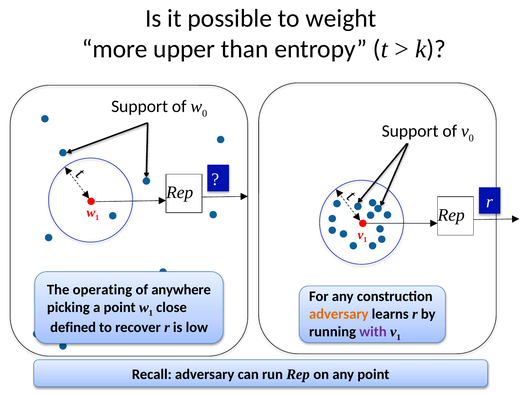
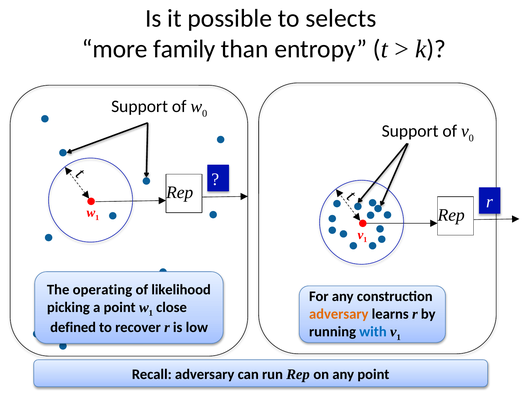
weight: weight -> selects (341, 18)
upper: upper -> family (184, 49)
anywhere: anywhere -> likelihood (181, 290)
with colour: purple -> blue (373, 331)
